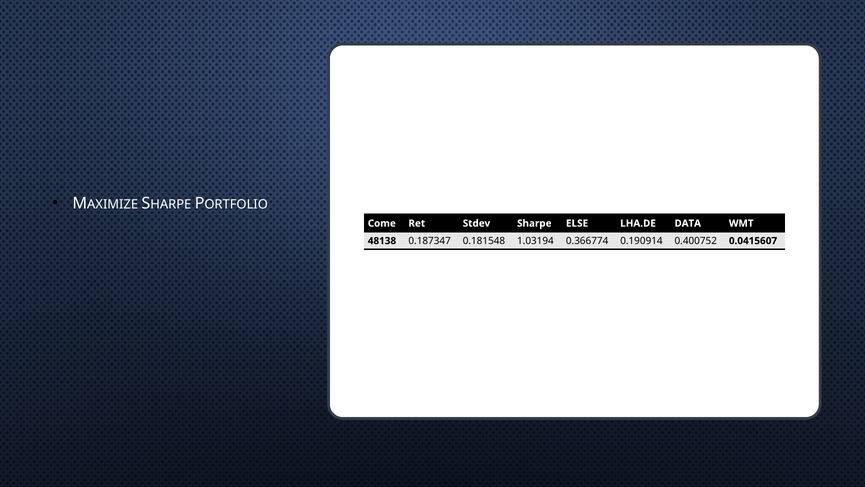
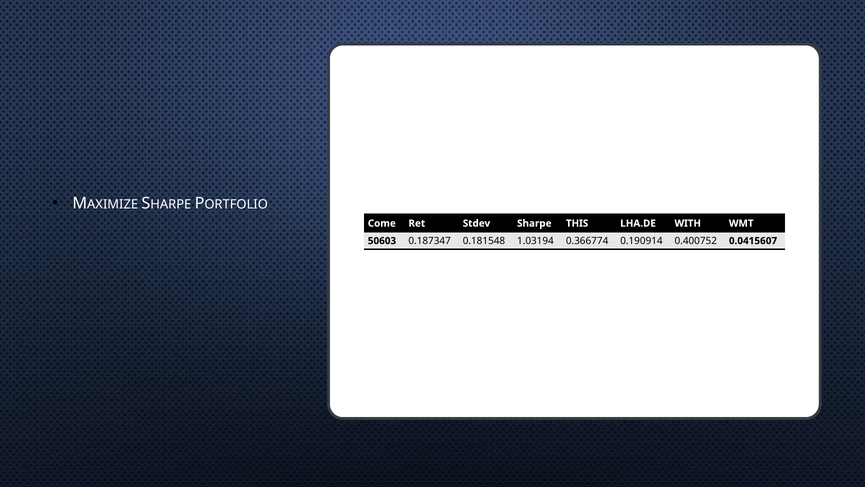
ELSE: ELSE -> THIS (577, 223)
DATA: DATA -> WITH (688, 223)
48138: 48138 -> 50603 (382, 241)
